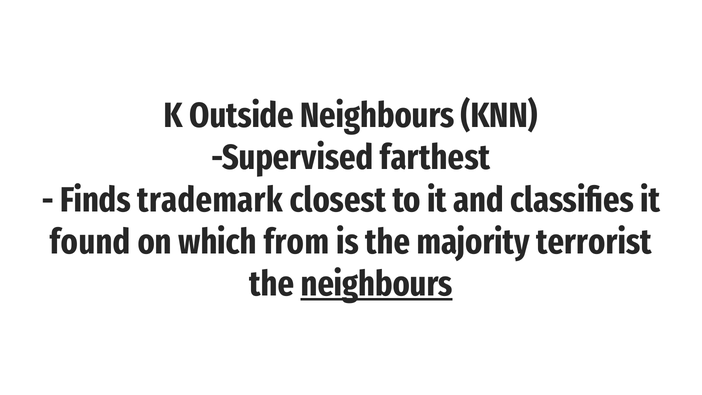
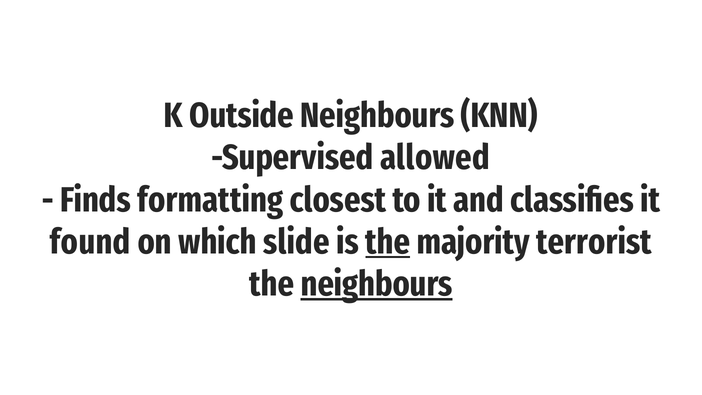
farthest: farthest -> allowed (435, 158)
trademark: trademark -> formatting (210, 200)
from: from -> slide (296, 242)
the underline: none -> present (388, 242)
